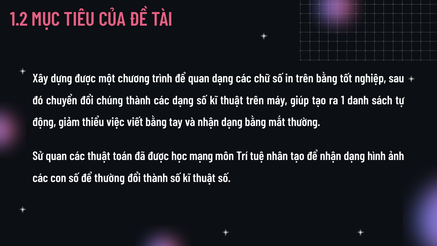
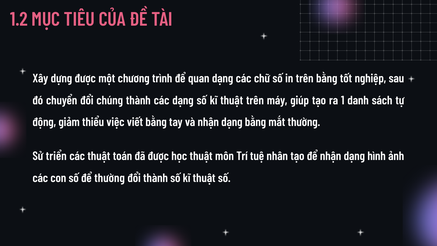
Sử quan: quan -> triển (56, 156)
học mạng: mạng -> thuật (201, 156)
